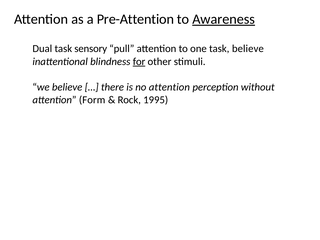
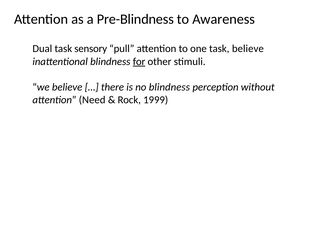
Pre-Attention: Pre-Attention -> Pre-Blindness (135, 19)
Awareness underline: present -> none (224, 19)
no attention: attention -> blindness (169, 87)
Form: Form -> Need (92, 100)
1995: 1995 -> 1999 (156, 100)
